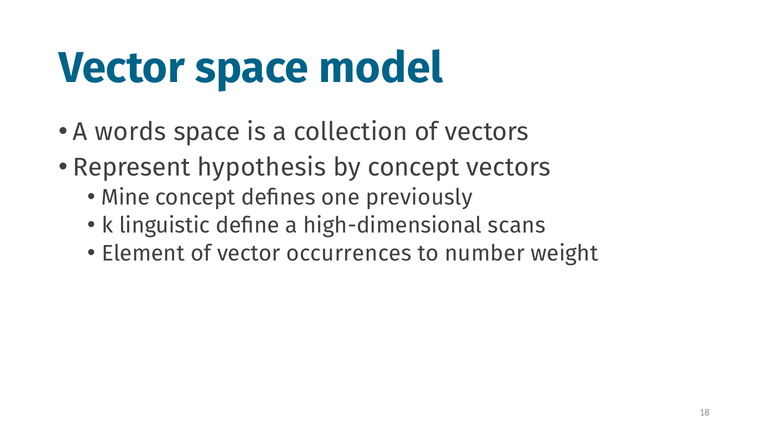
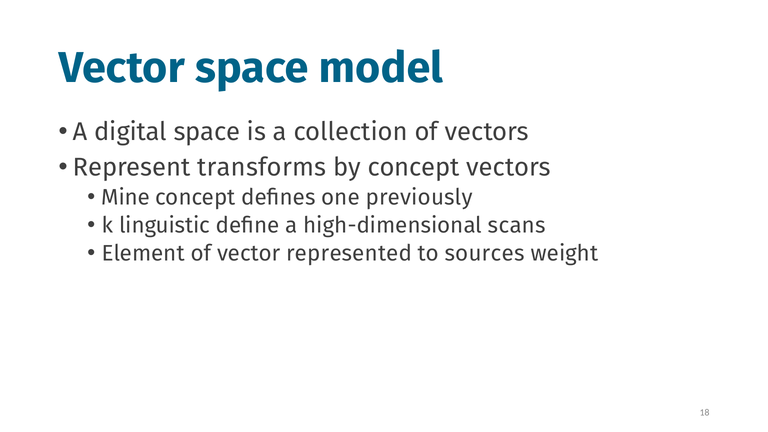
words: words -> digital (131, 132)
hypothesis: hypothesis -> transforms (262, 167)
occurrences: occurrences -> represented (349, 253)
number: number -> sources (485, 253)
